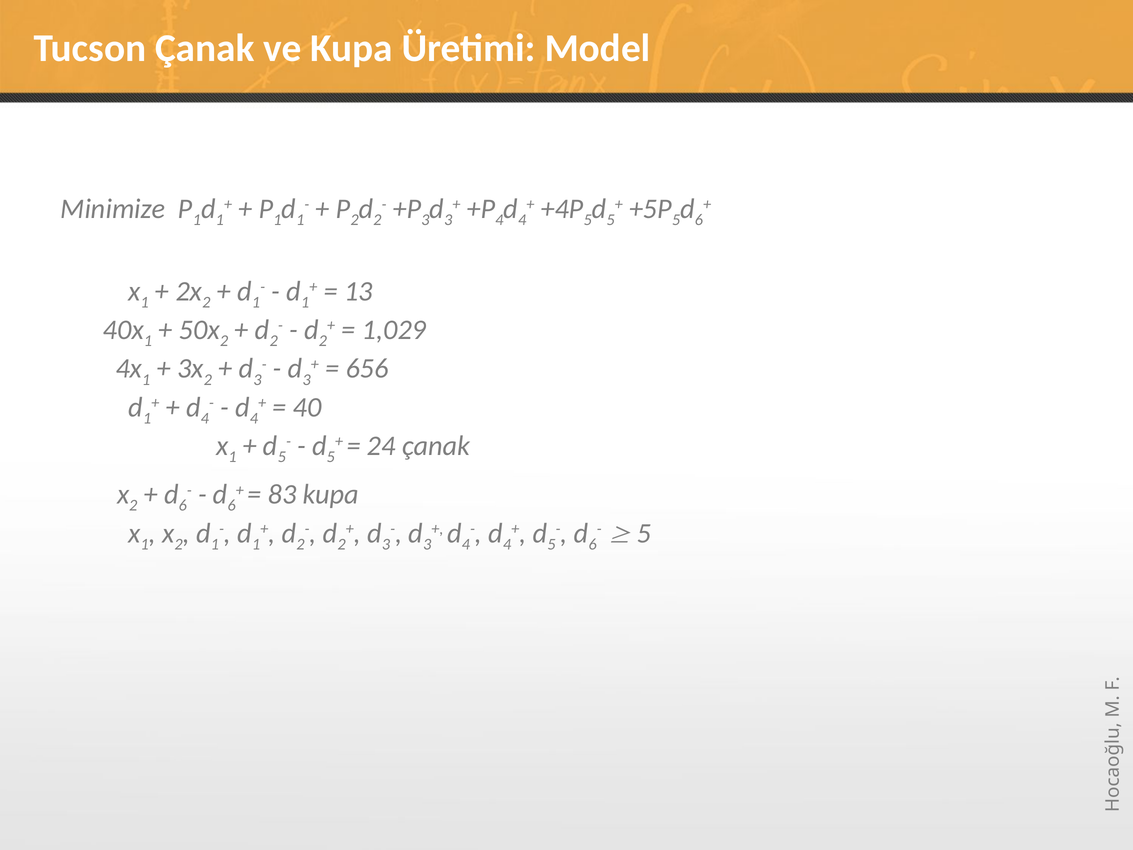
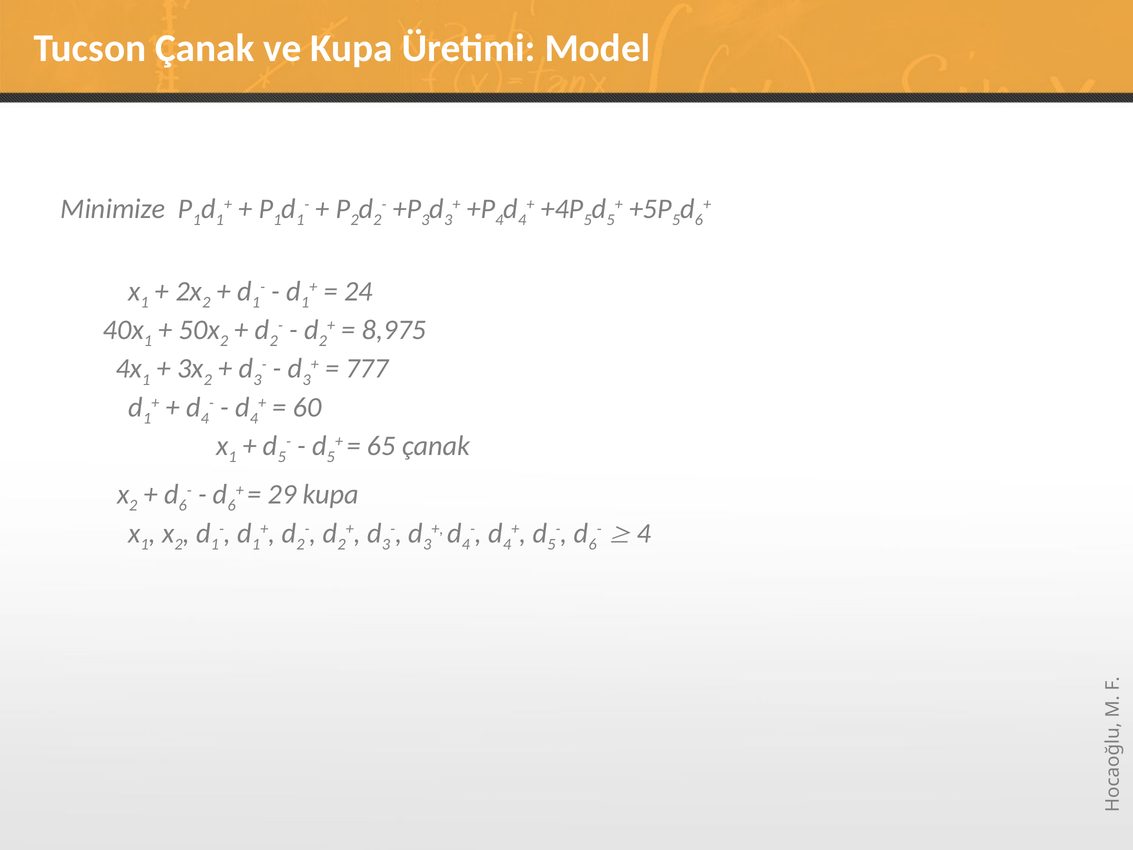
13: 13 -> 24 (358, 291)
1,029: 1,029 -> 8,975 (394, 330)
656: 656 -> 777 (367, 369)
40: 40 -> 60 (307, 407)
24: 24 -> 65 (381, 446)
83: 83 -> 29 (282, 494)
5: 5 -> 4 (644, 533)
